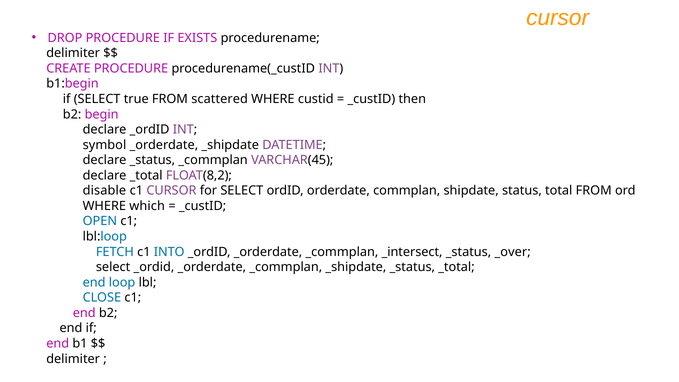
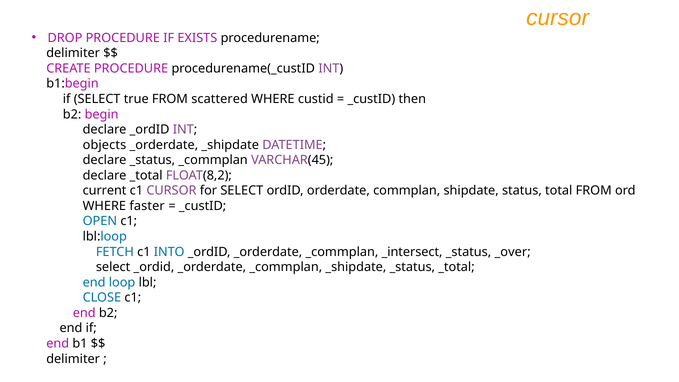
symbol: symbol -> objects (104, 145)
disable: disable -> current (105, 191)
which: which -> faster (147, 206)
